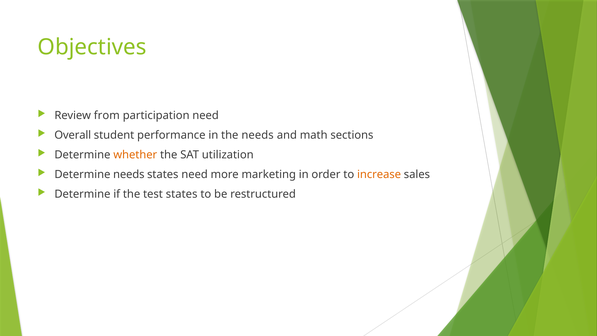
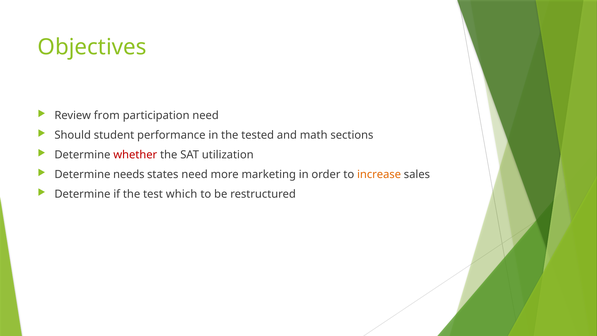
Overall: Overall -> Should (73, 135)
the needs: needs -> tested (258, 135)
whether colour: orange -> red (135, 155)
test states: states -> which (182, 194)
